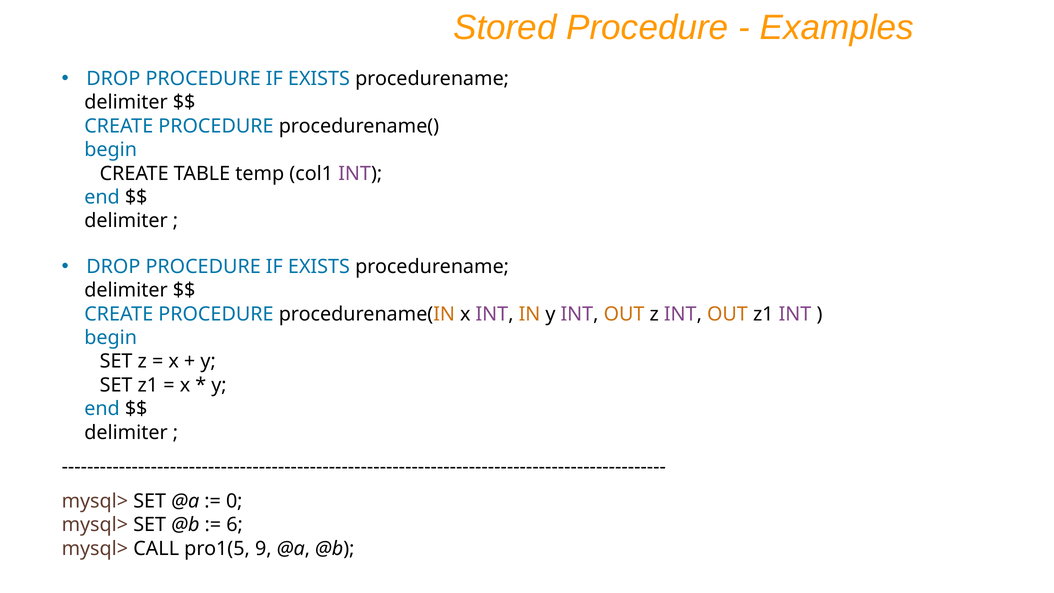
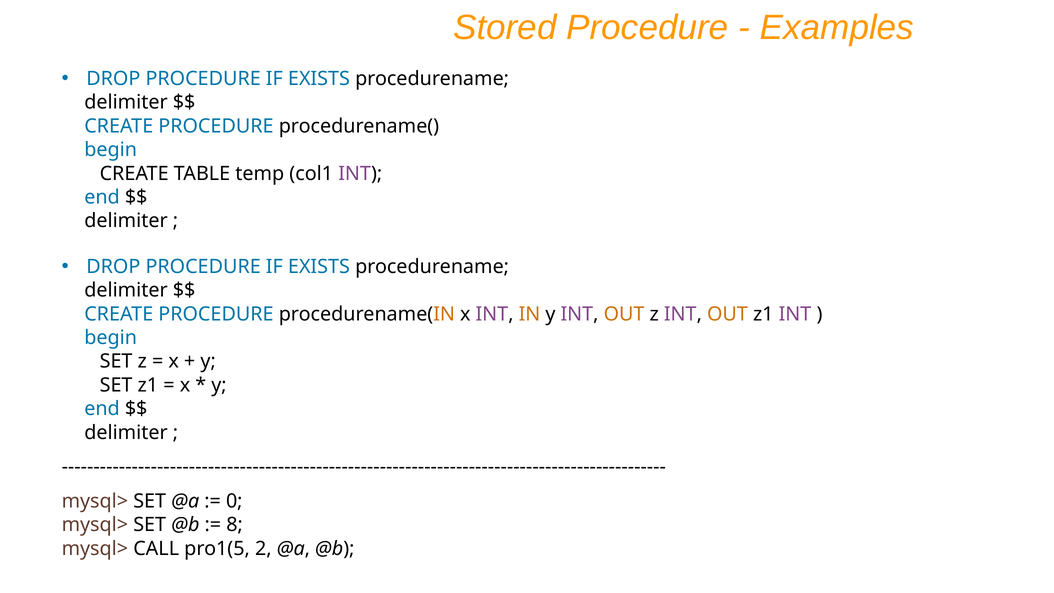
6: 6 -> 8 (235, 525)
9: 9 -> 2 (263, 548)
